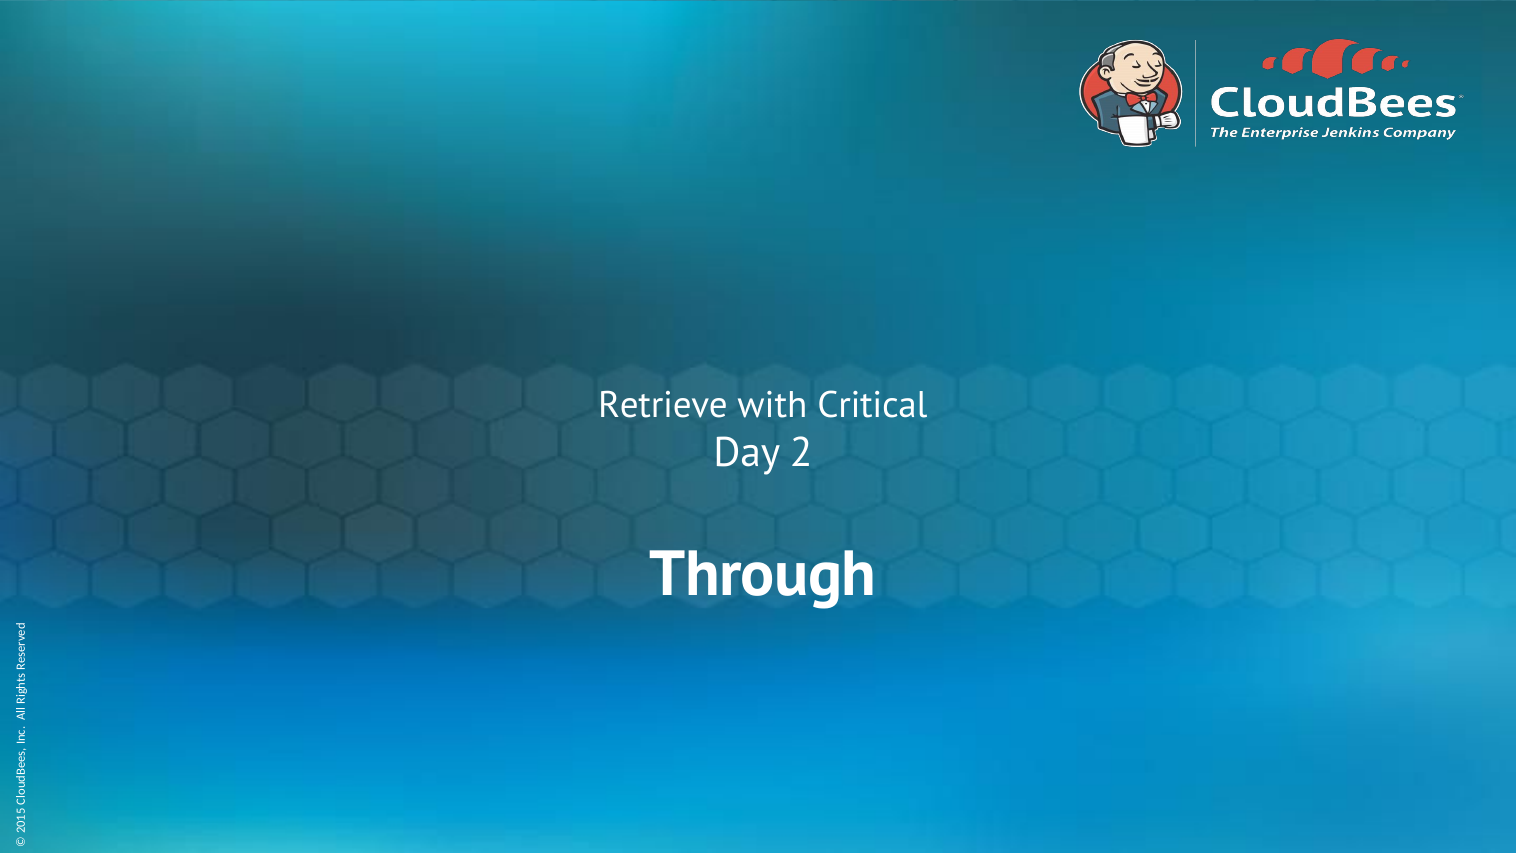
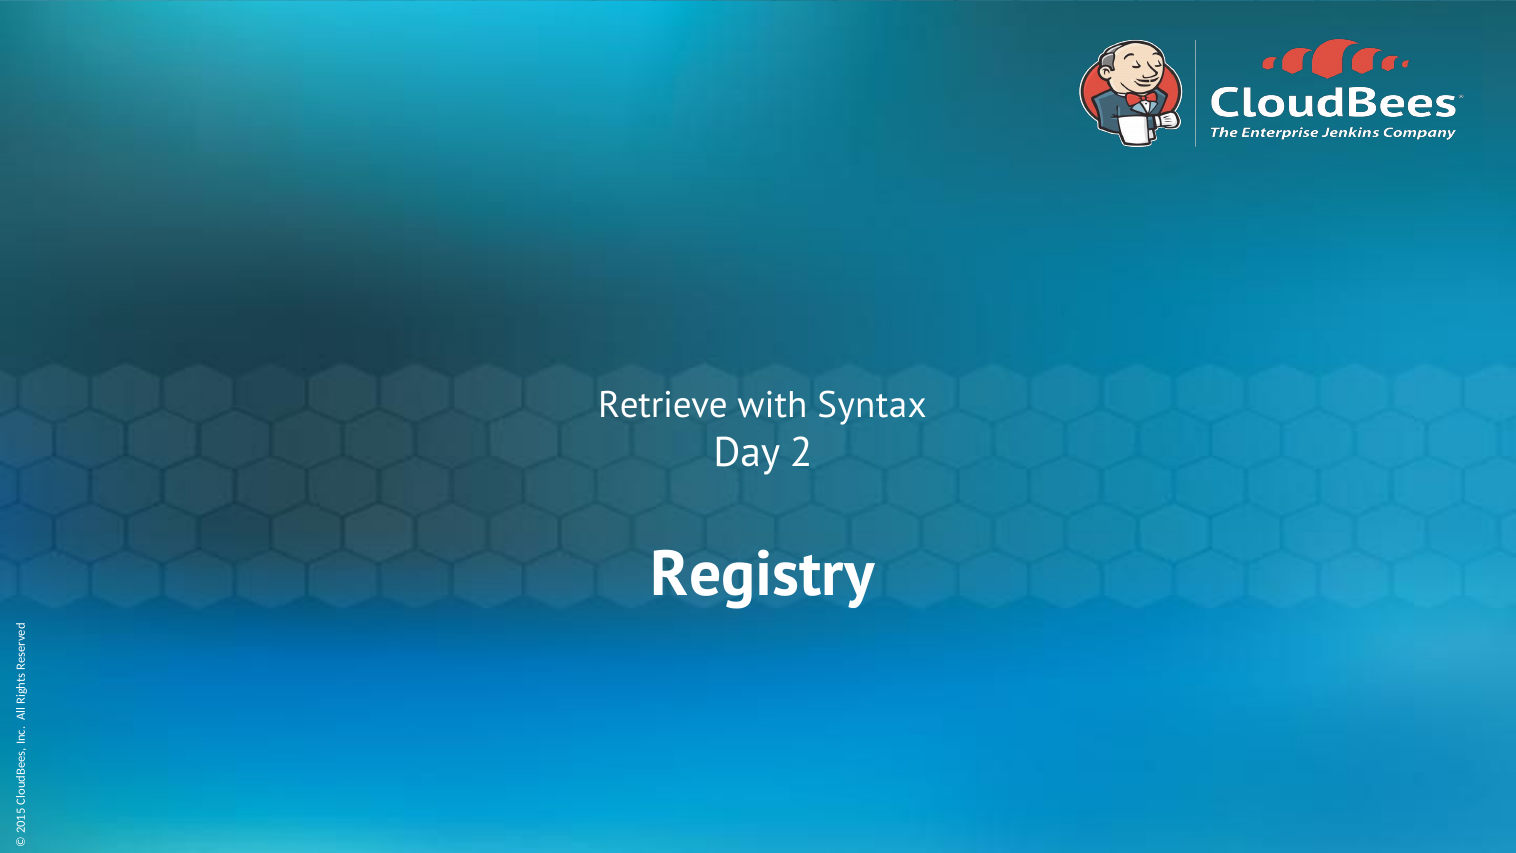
Critical: Critical -> Syntax (872, 405)
Through: Through -> Registry (763, 575)
